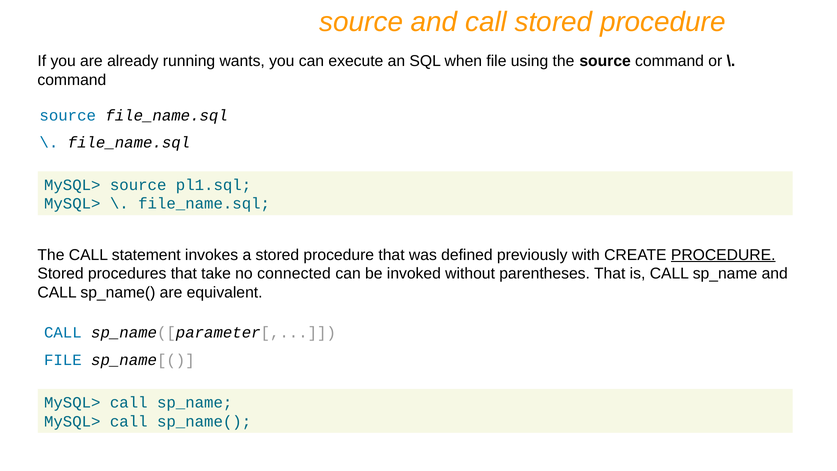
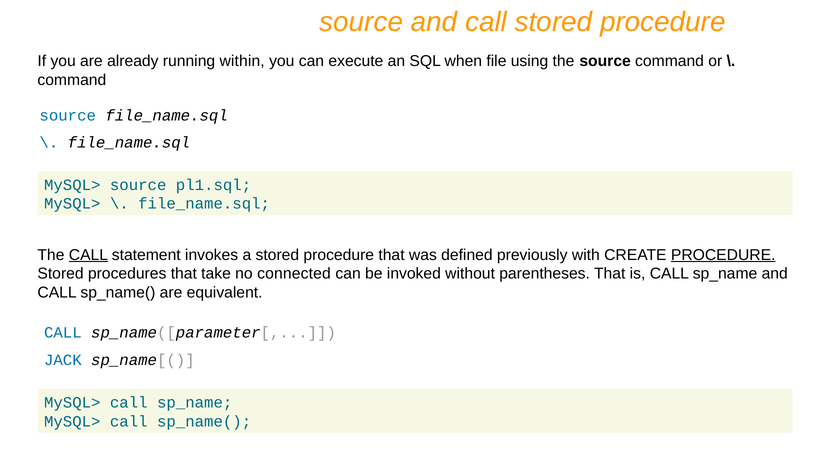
wants: wants -> within (242, 61)
CALL underline: none -> present (88, 255)
FILE: FILE -> JACK (63, 360)
